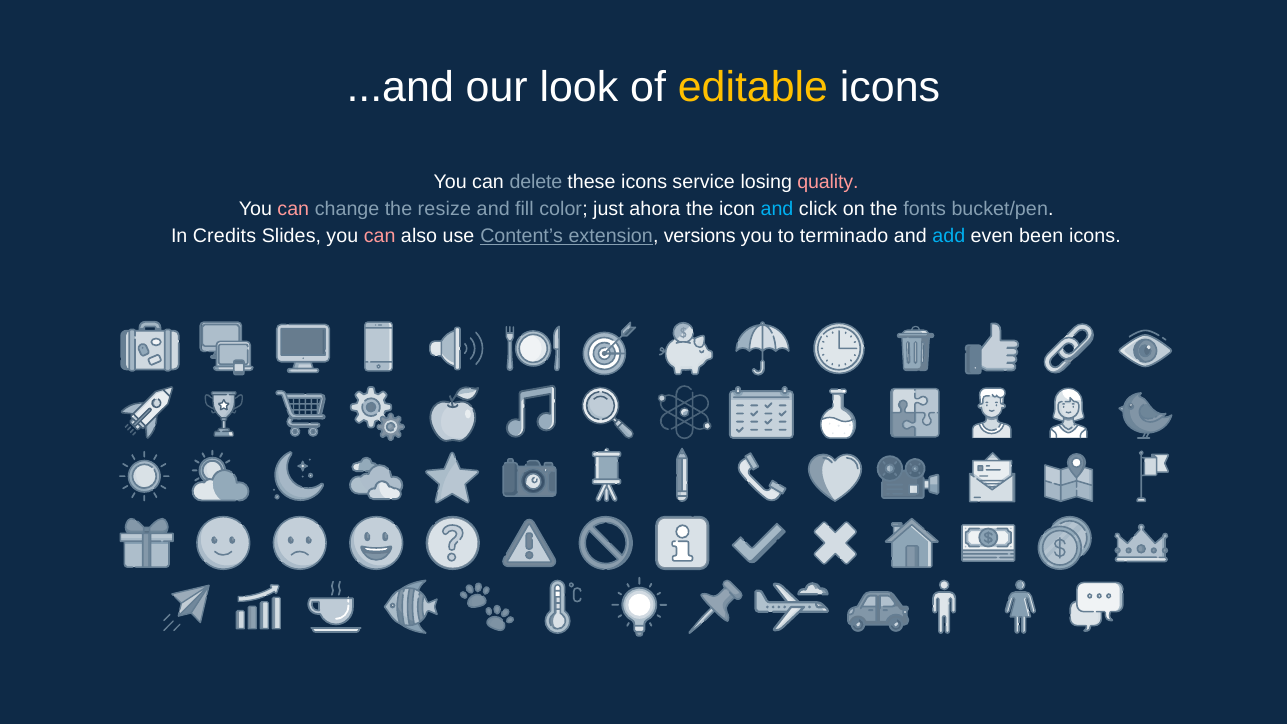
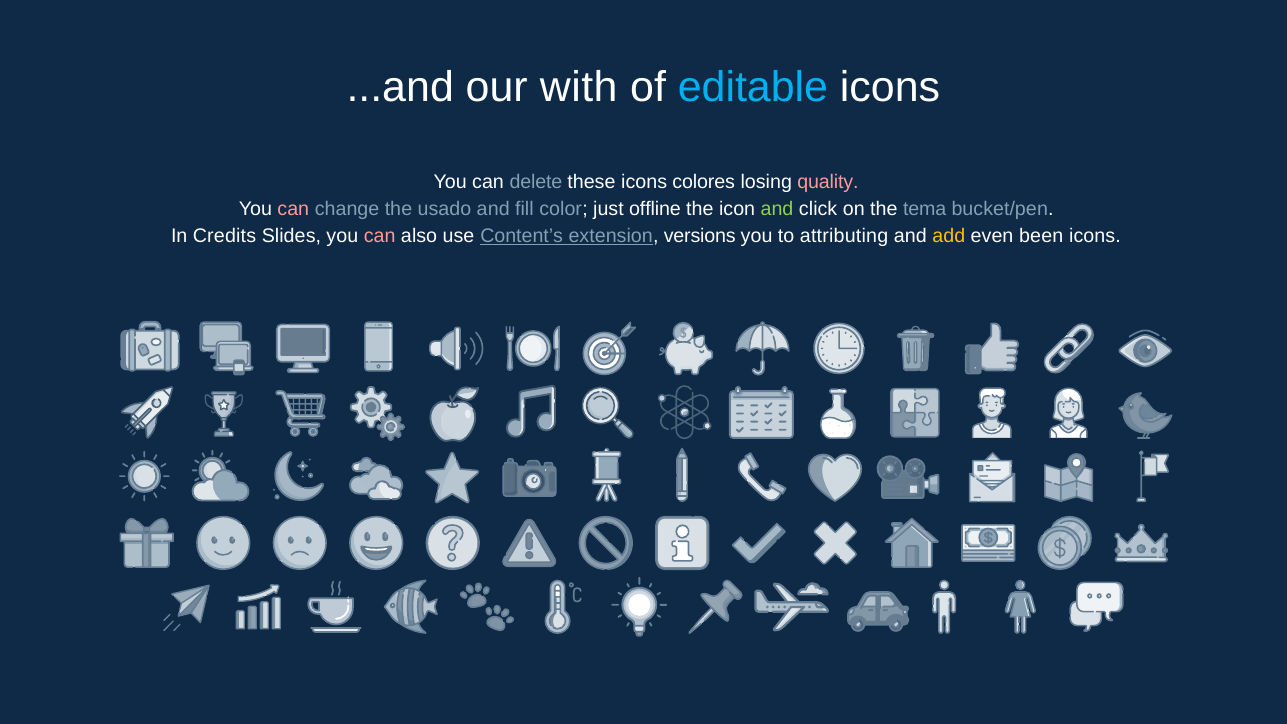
look: look -> with (579, 87)
editable colour: yellow -> light blue (753, 87)
service: service -> colores (704, 182)
resize: resize -> usado (444, 209)
ahora: ahora -> offline (655, 209)
and colour: light blue -> light green (777, 209)
fonts: fonts -> tema (925, 209)
terminado: terminado -> attributing (844, 236)
add colour: light blue -> yellow (949, 236)
